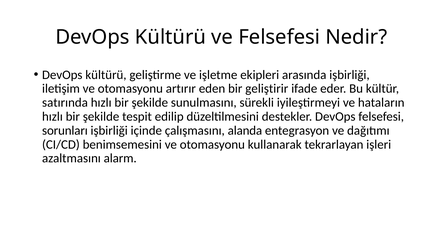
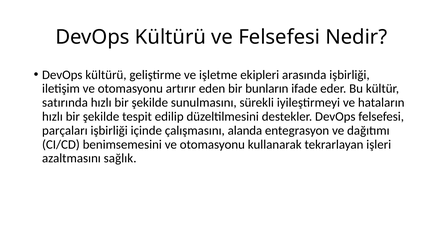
geliştirir: geliştirir -> bunların (267, 89)
sorunları: sorunları -> parçaları (65, 131)
alarm: alarm -> sağlık (120, 158)
